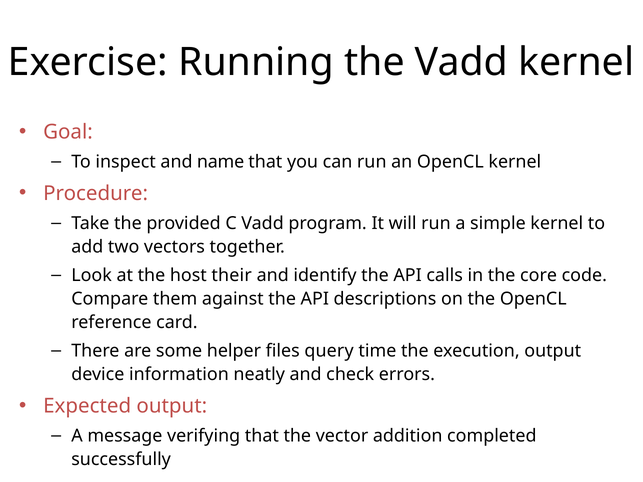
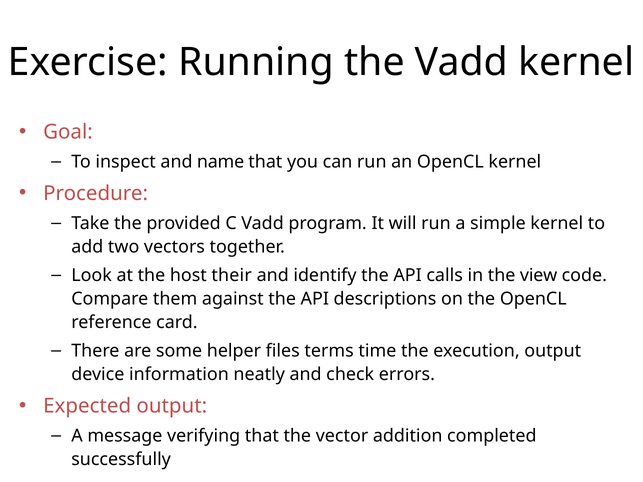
core: core -> view (539, 275)
query: query -> terms (329, 351)
